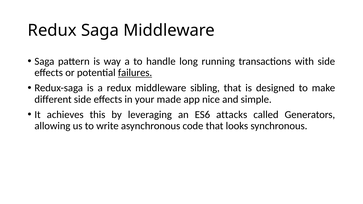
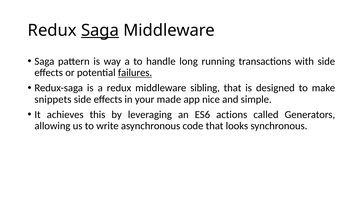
Saga underline: none -> present (100, 30)
different: different -> snippets (53, 99)
attacks: attacks -> actions (232, 115)
